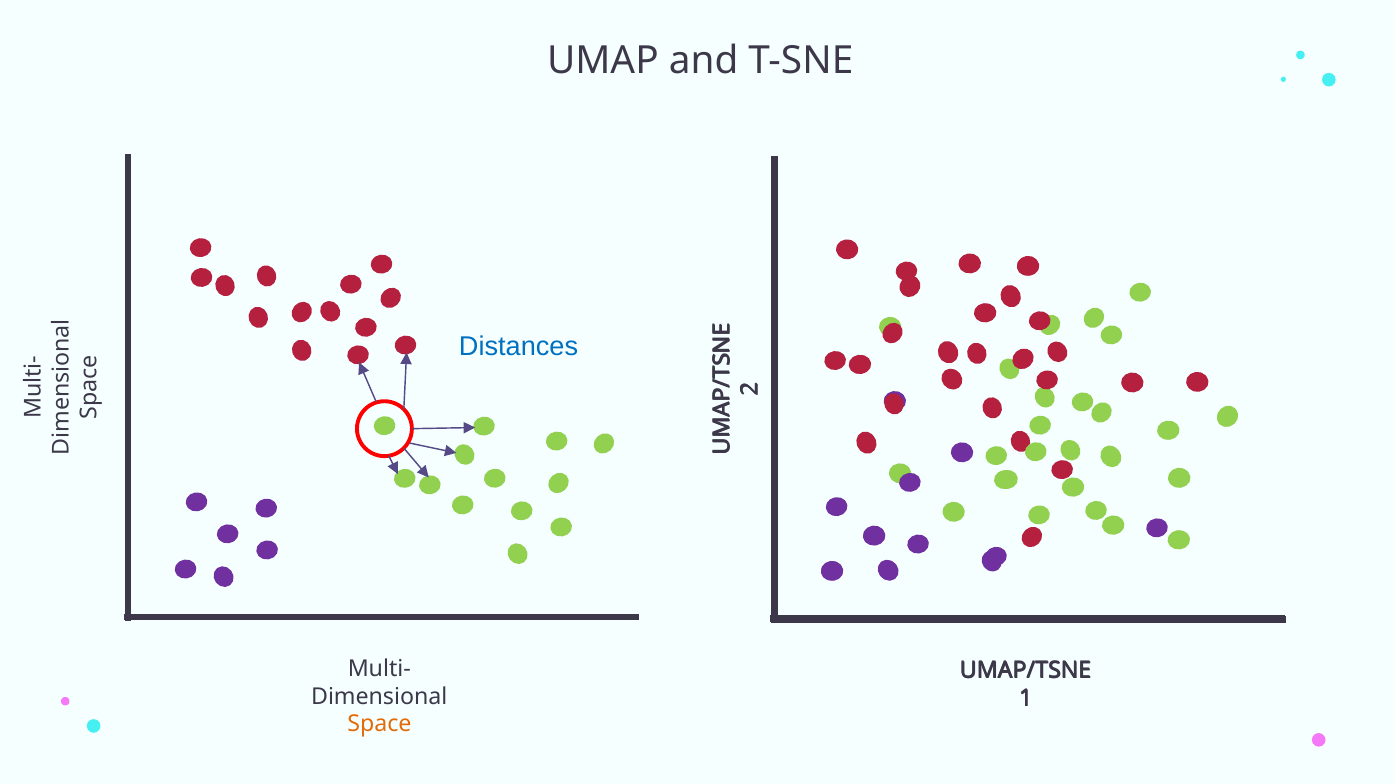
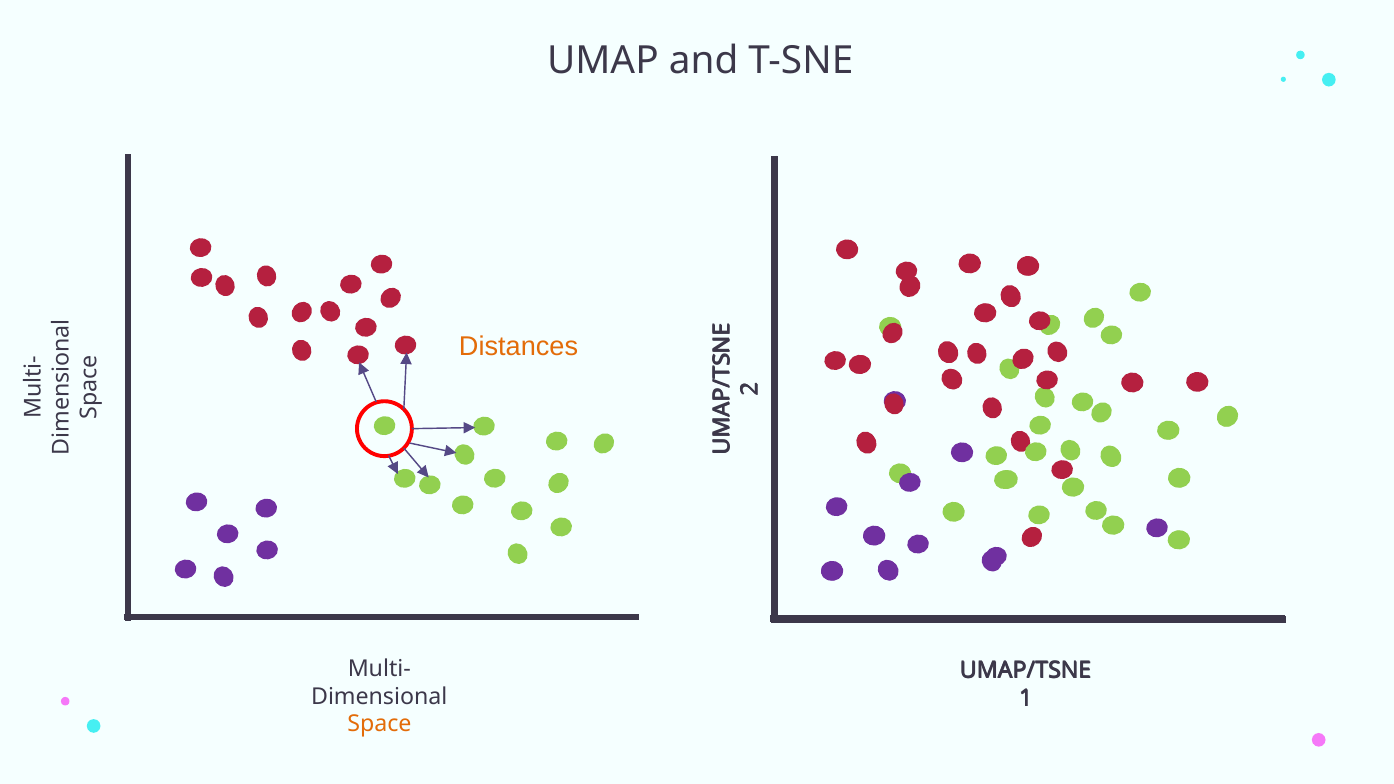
Distances colour: blue -> orange (519, 346)
